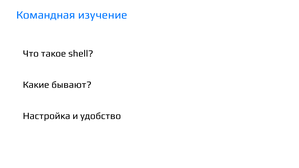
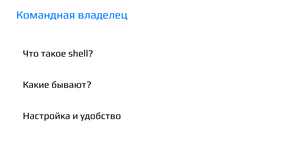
изучение: изучение -> владелец (103, 15)
